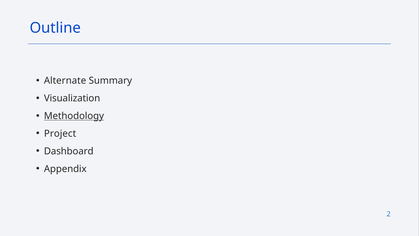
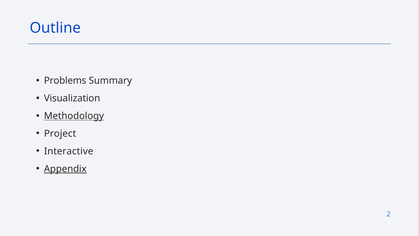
Alternate: Alternate -> Problems (65, 81)
Dashboard: Dashboard -> Interactive (69, 151)
Appendix underline: none -> present (65, 169)
